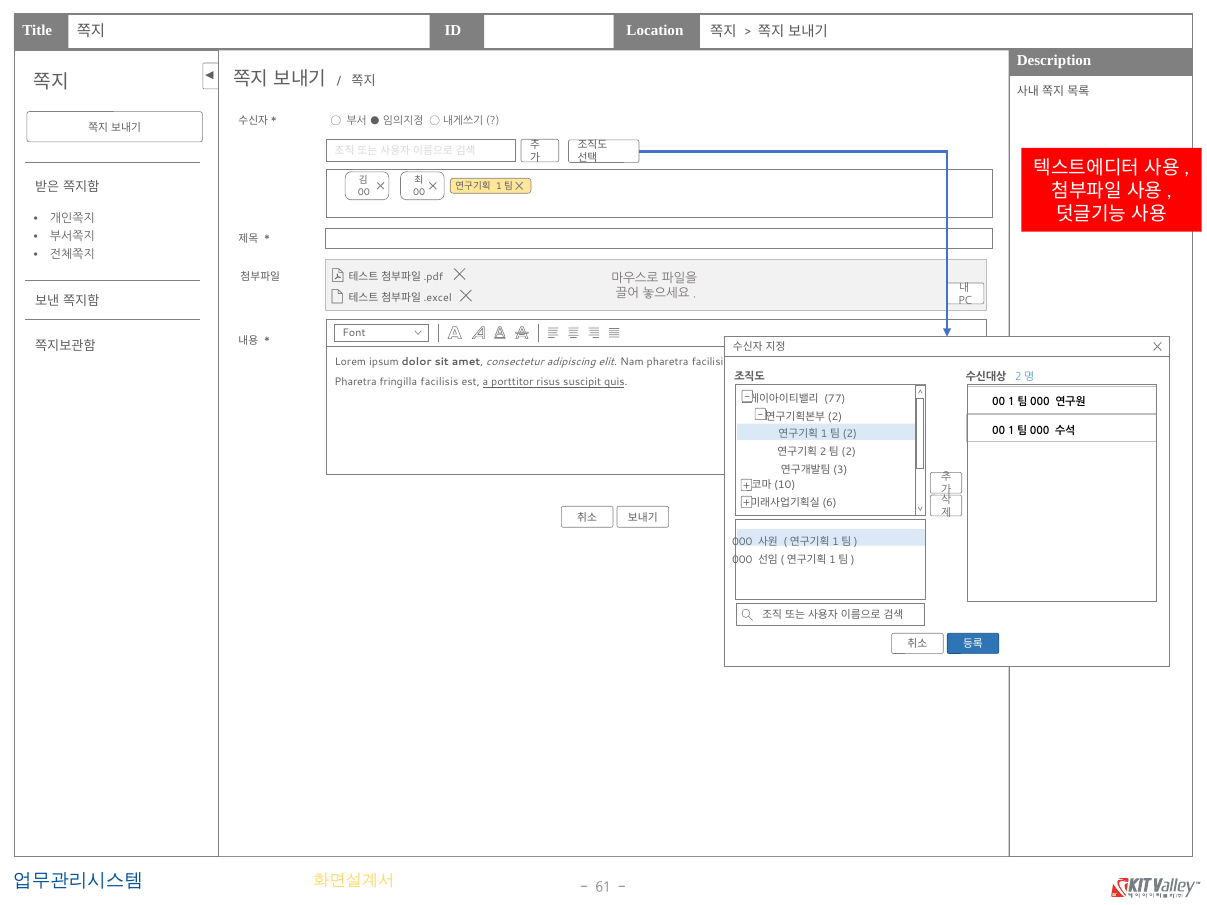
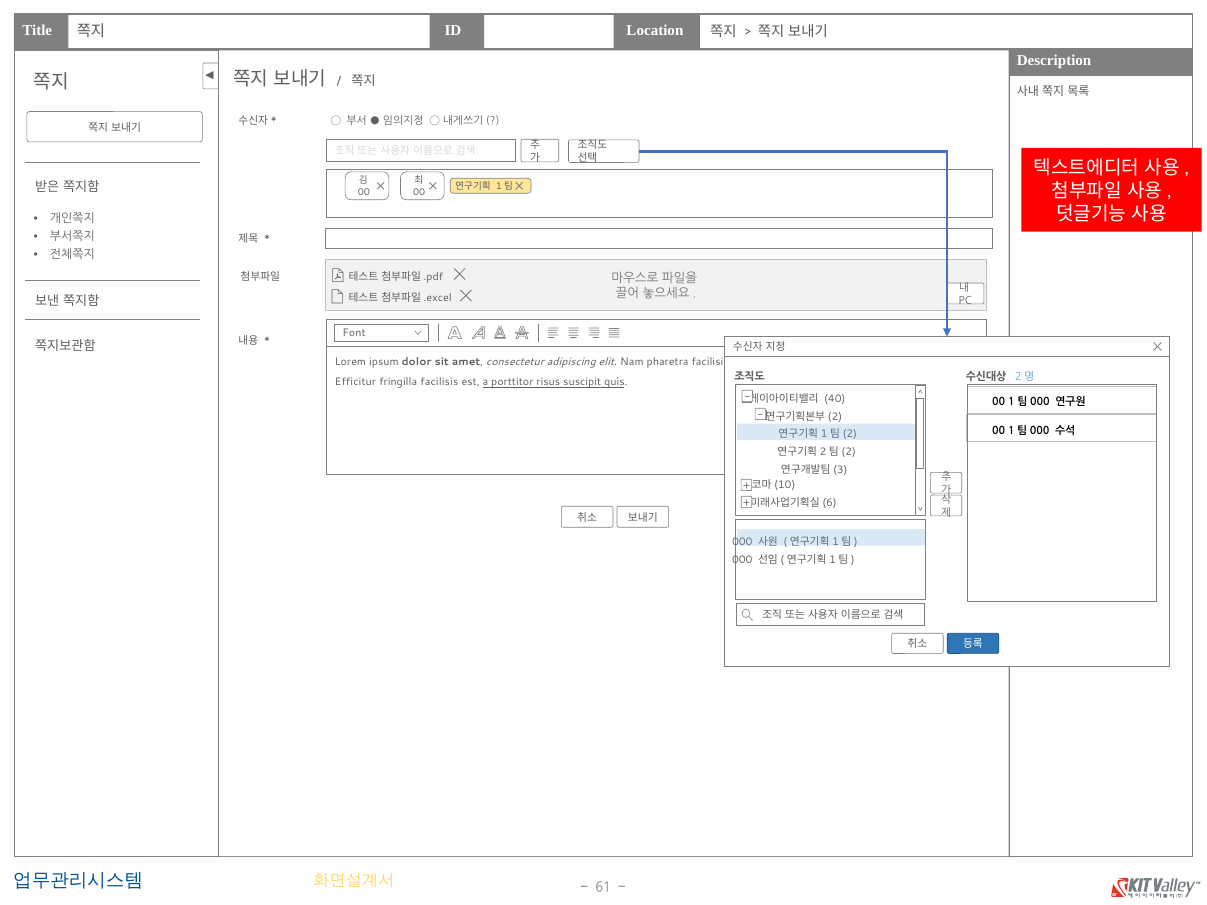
Pharetra: Pharetra -> Efficitur (355, 382)
77: 77 -> 40 (835, 399)
